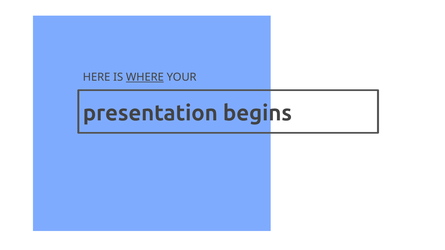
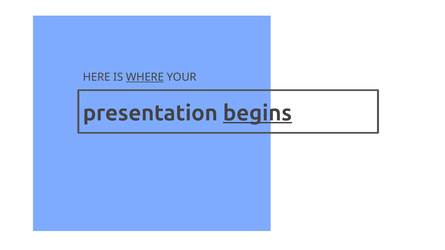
begins underline: none -> present (257, 113)
